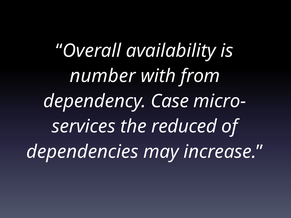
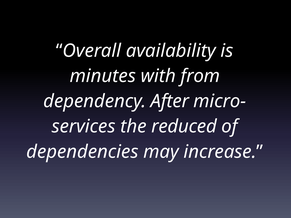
number: number -> minutes (103, 76)
Case: Case -> After (170, 101)
